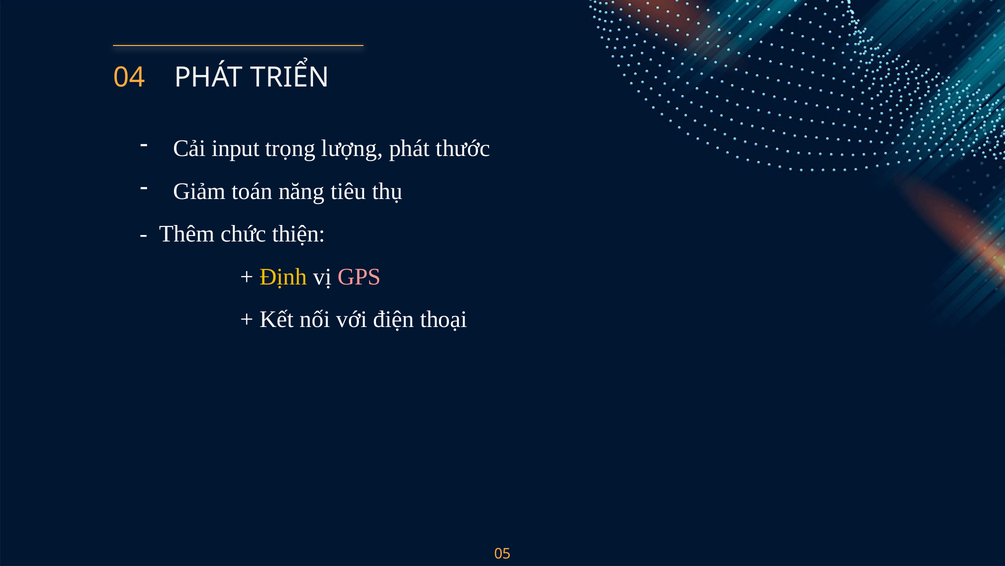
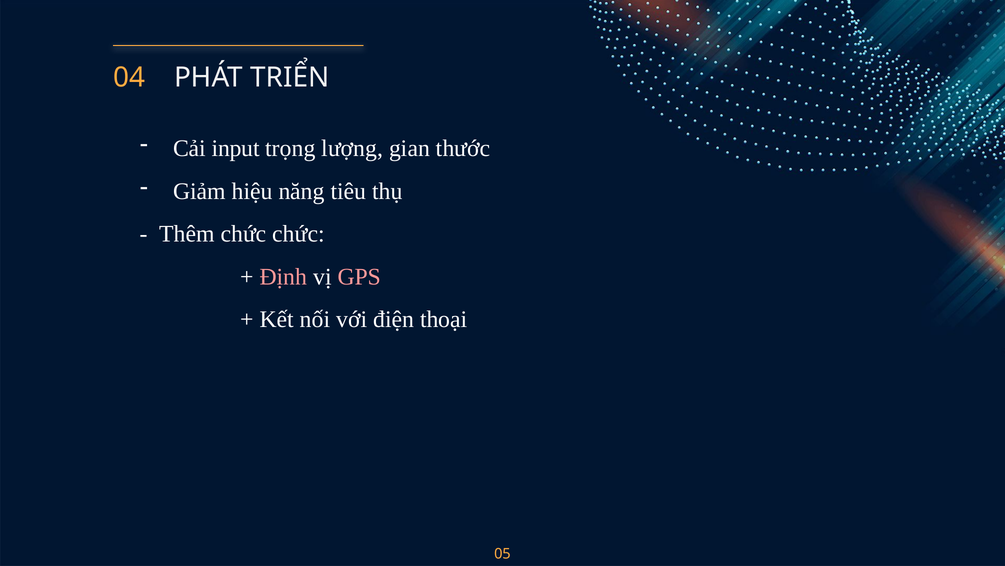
lượng phát: phát -> gian (410, 148)
toán: toán -> hiệu (252, 191)
chức thiện: thiện -> chức (299, 234)
Định colour: yellow -> pink (283, 276)
